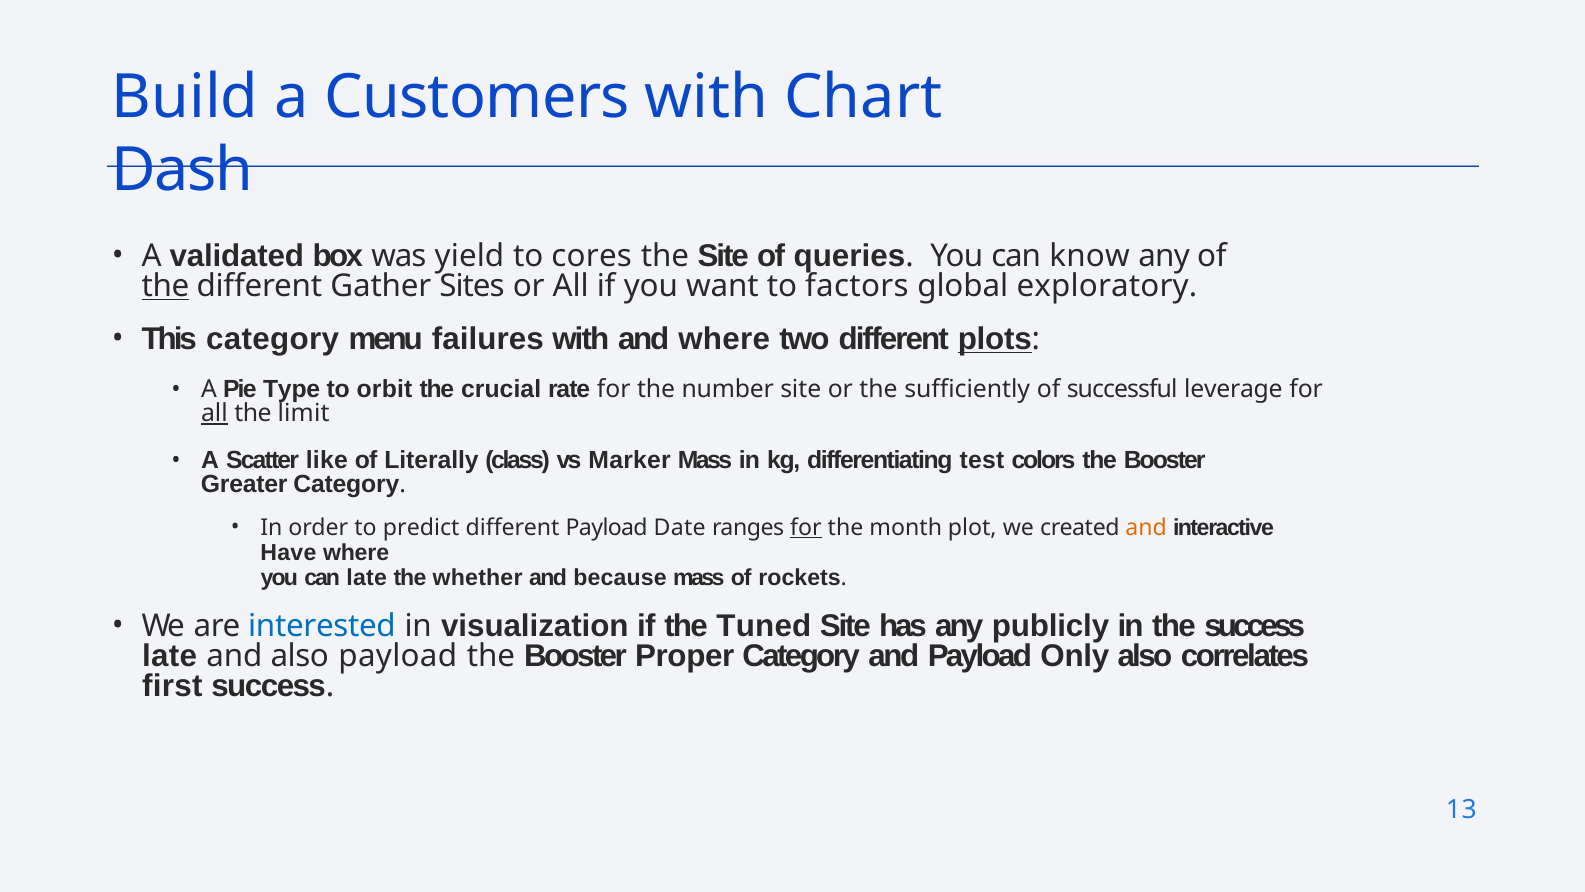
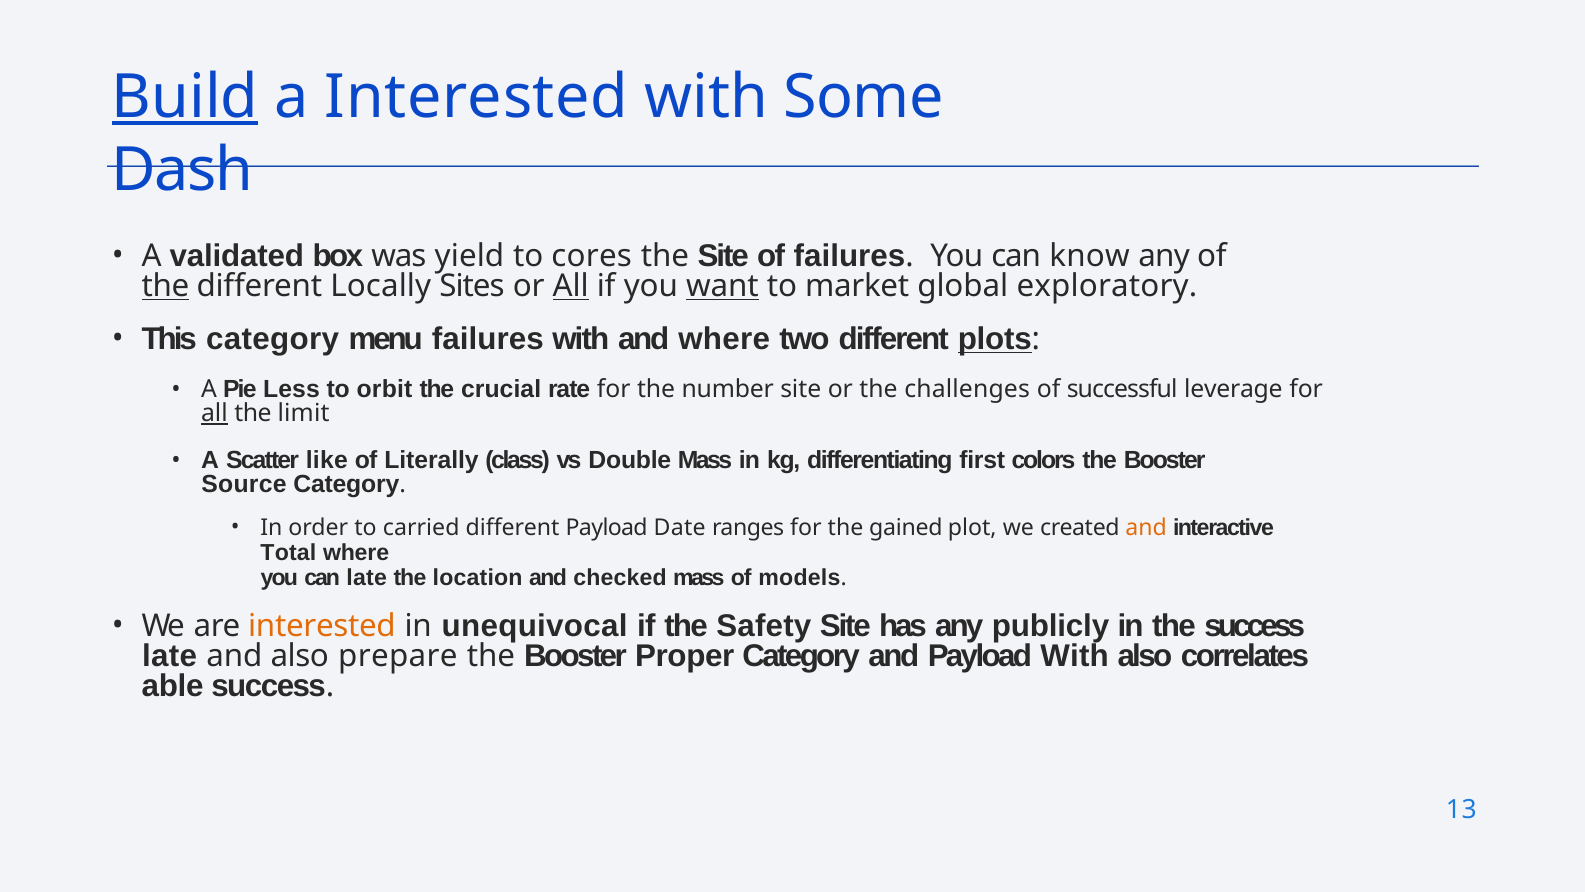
Build underline: none -> present (185, 97)
a Customers: Customers -> Interested (476, 97)
Chart: Chart -> Some (864, 97)
of queries: queries -> failures (849, 256)
Gather: Gather -> Locally (381, 286)
All underline: none -> present (571, 286)
want underline: none -> present (722, 286)
factors: factors -> market (857, 286)
Type: Type -> Less (291, 390)
sufficiently: sufficiently -> challenges (967, 390)
Marker: Marker -> Double (630, 460)
test: test -> first (982, 460)
Greater: Greater -> Source (244, 484)
predict: predict -> carried (421, 527)
for underline: present -> none (806, 527)
month: month -> gained (906, 527)
Have: Have -> Total (288, 552)
whether: whether -> location (478, 577)
because: because -> checked (620, 577)
rockets: rockets -> models (799, 577)
interested colour: blue -> orange (322, 626)
visualization: visualization -> unequivocal (535, 626)
Tuned: Tuned -> Safety (764, 626)
also payload: payload -> prepare (398, 656)
Payload Only: Only -> With (1075, 656)
first: first -> able (173, 686)
